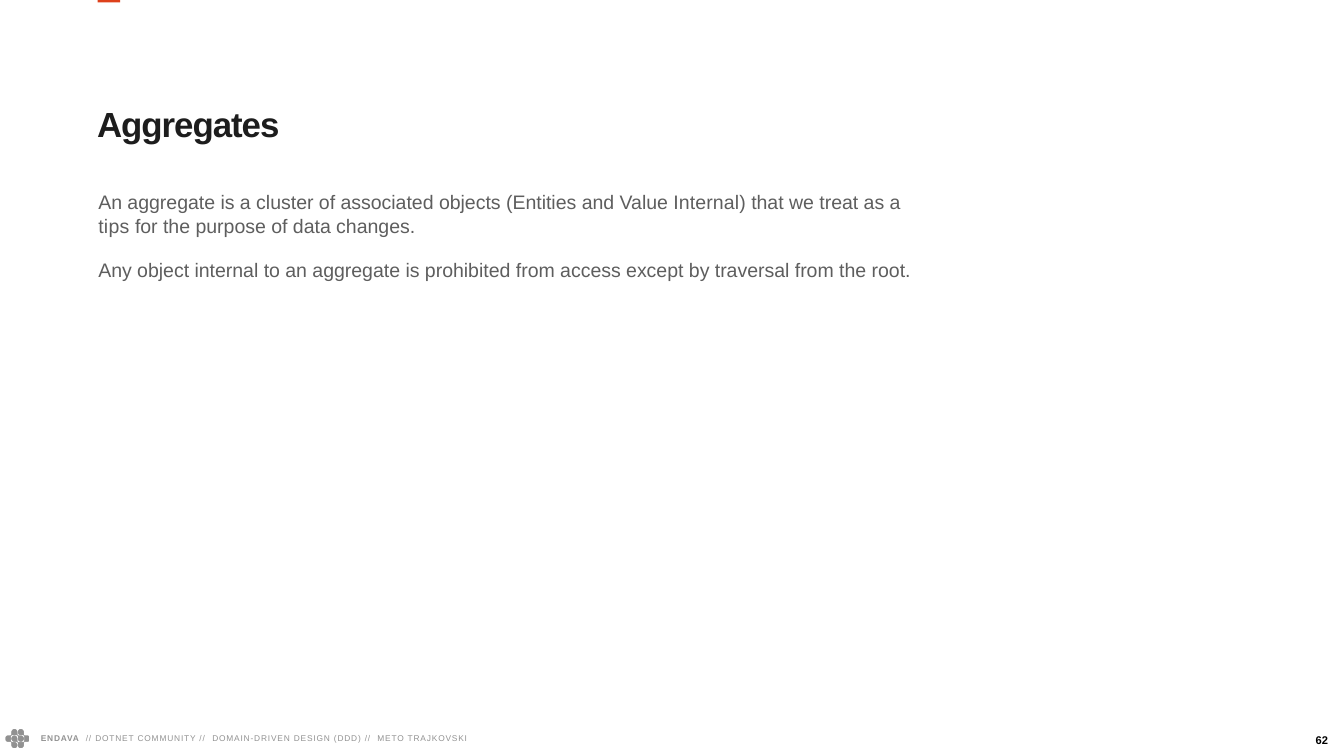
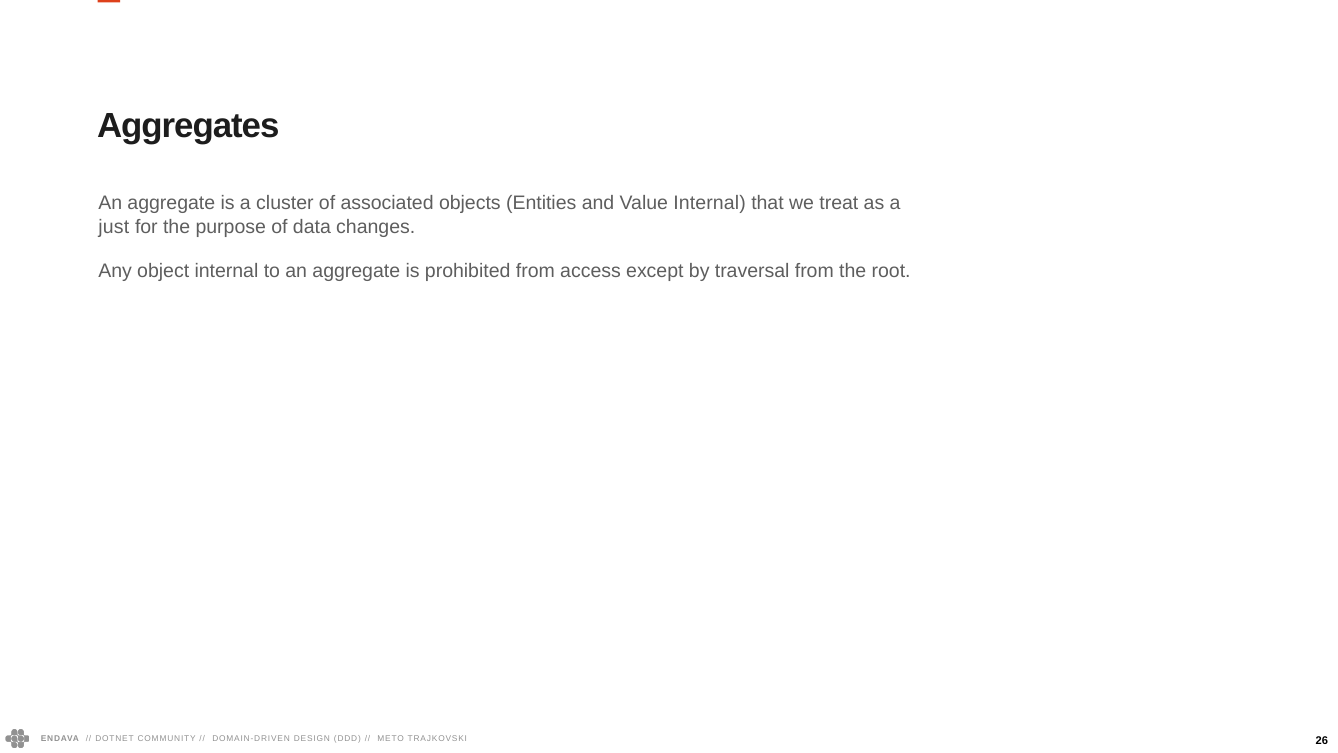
tips: tips -> just (114, 227)
62: 62 -> 26 (1322, 741)
